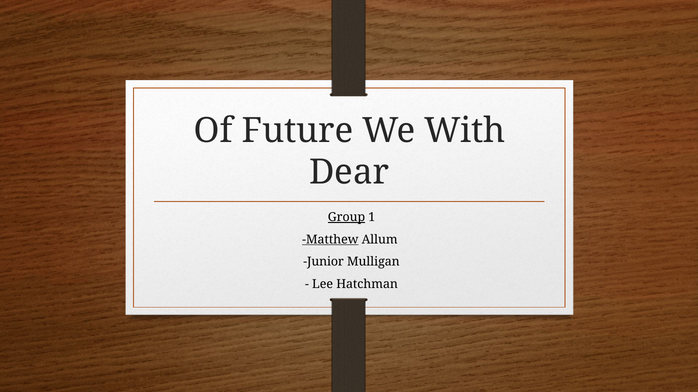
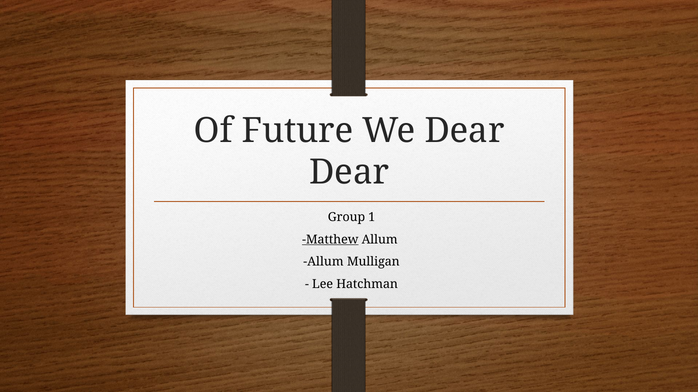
We With: With -> Dear (465, 131)
Group underline: present -> none (346, 218)
Junior: Junior -> Allum (323, 262)
